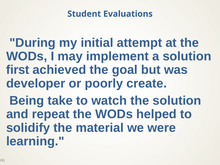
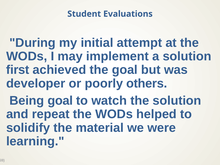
create: create -> others (147, 83)
Being take: take -> goal (60, 101)
